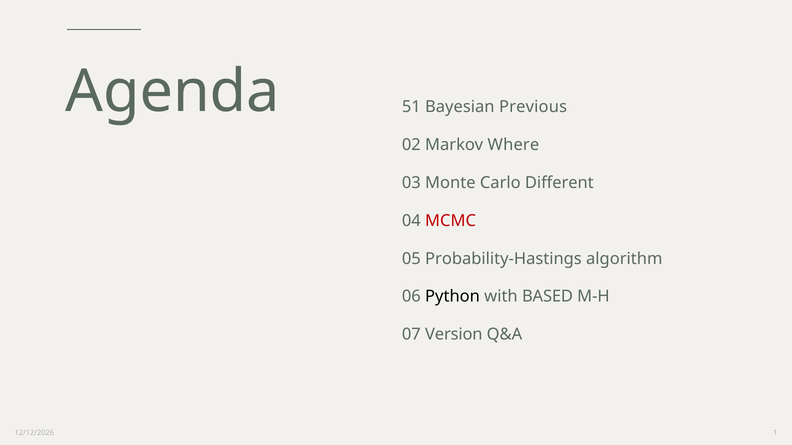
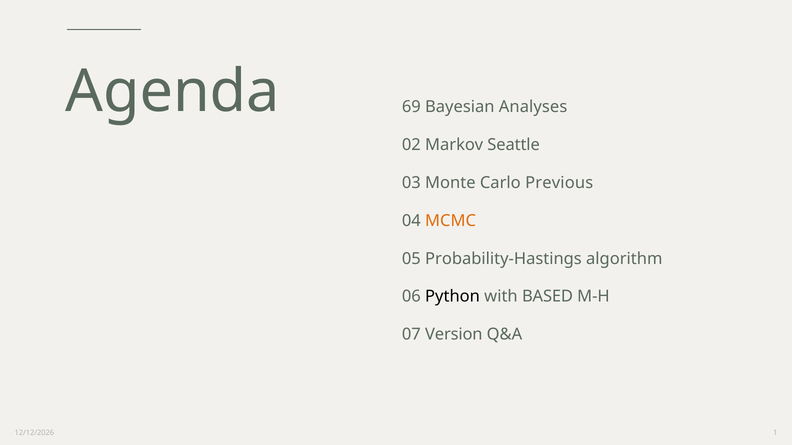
51: 51 -> 69 (411, 107)
Previous: Previous -> Analyses (533, 107)
Where: Where -> Seattle (514, 145)
Different: Different -> Previous (559, 183)
MCMC colour: red -> orange (451, 221)
